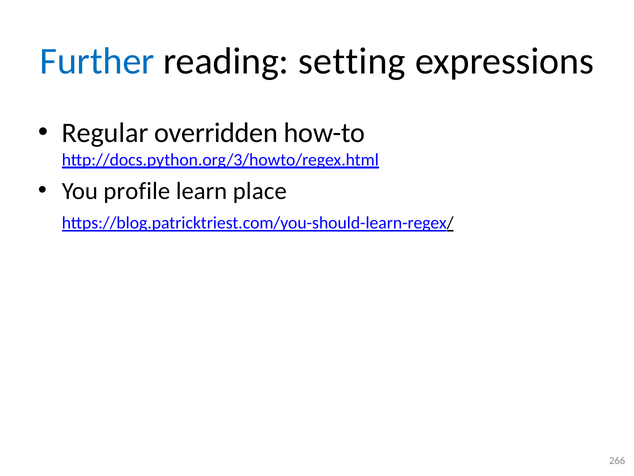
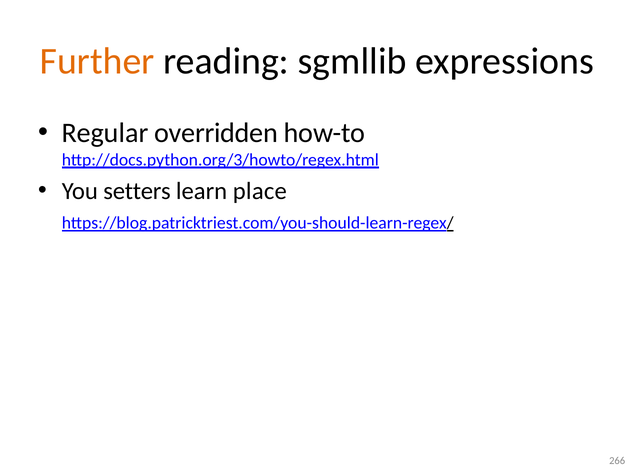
Further colour: blue -> orange (97, 61)
setting: setting -> sgmllib (352, 61)
profile: profile -> setters (137, 191)
